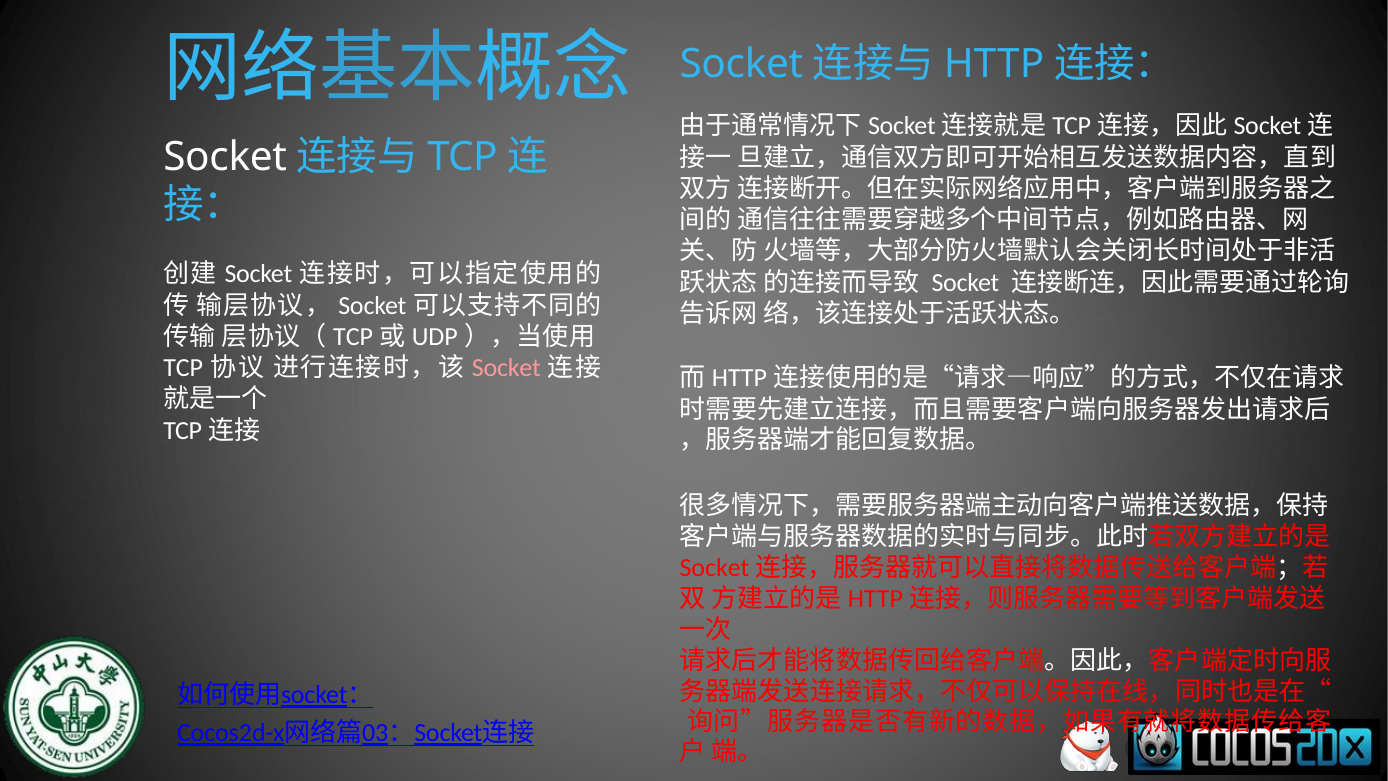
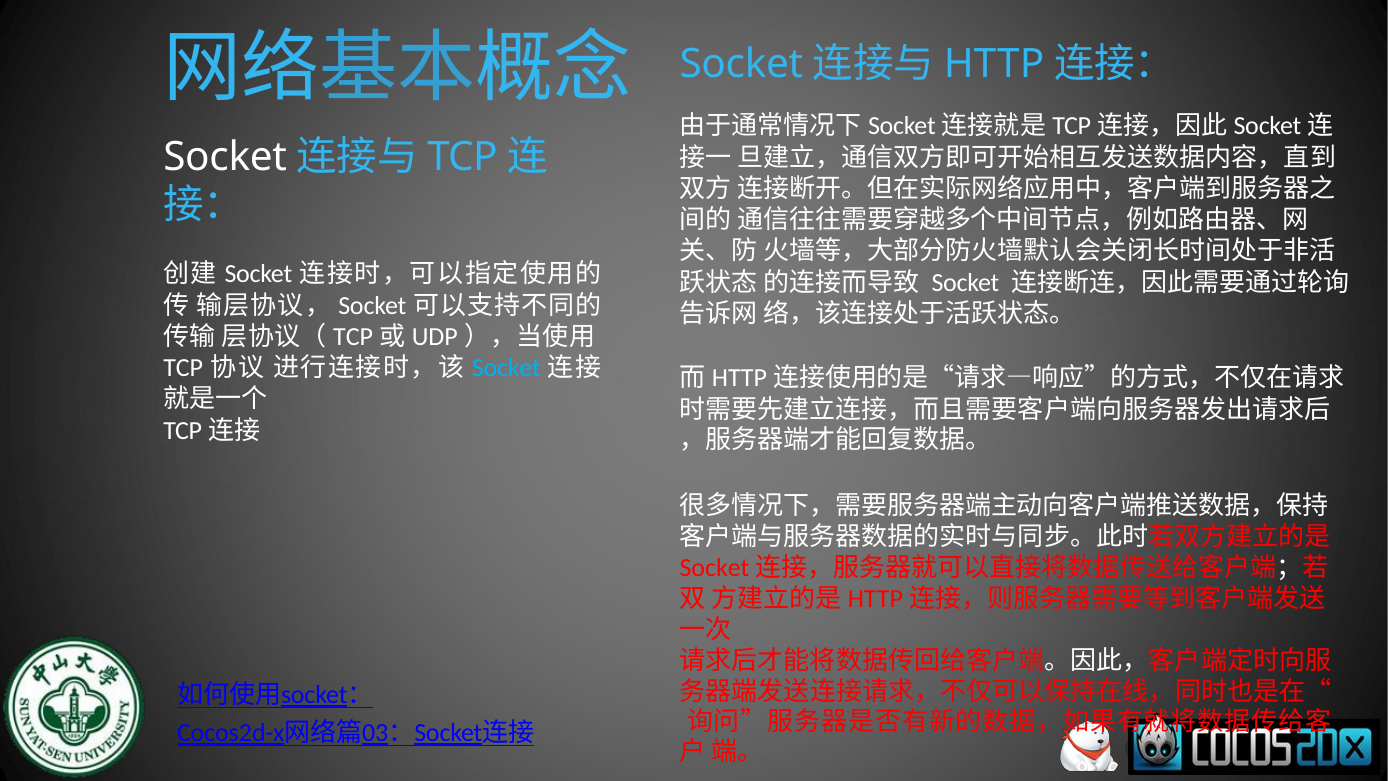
Socket colour: pink -> light blue (506, 368)
